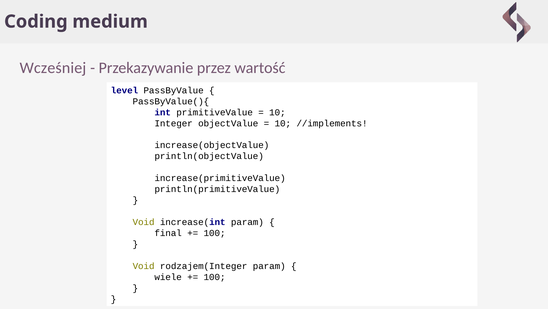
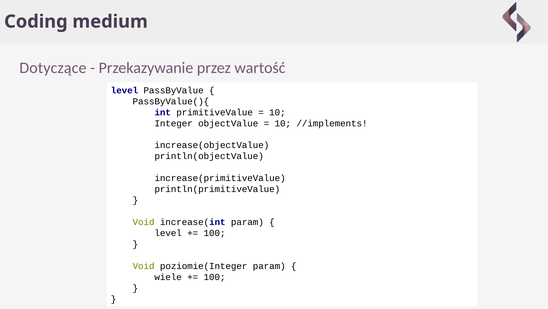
Wcześniej: Wcześniej -> Dotyczące (53, 68)
final: final -> level (168, 233)
rodzajem(Integer: rodzajem(Integer -> poziomie(Integer (204, 265)
